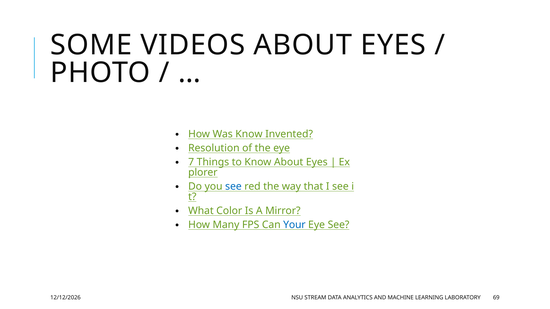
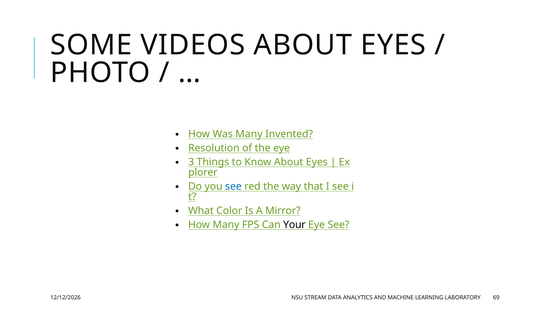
Was Know: Know -> Many (249, 134)
7: 7 -> 3 (191, 162)
Your colour: blue -> black (294, 225)
